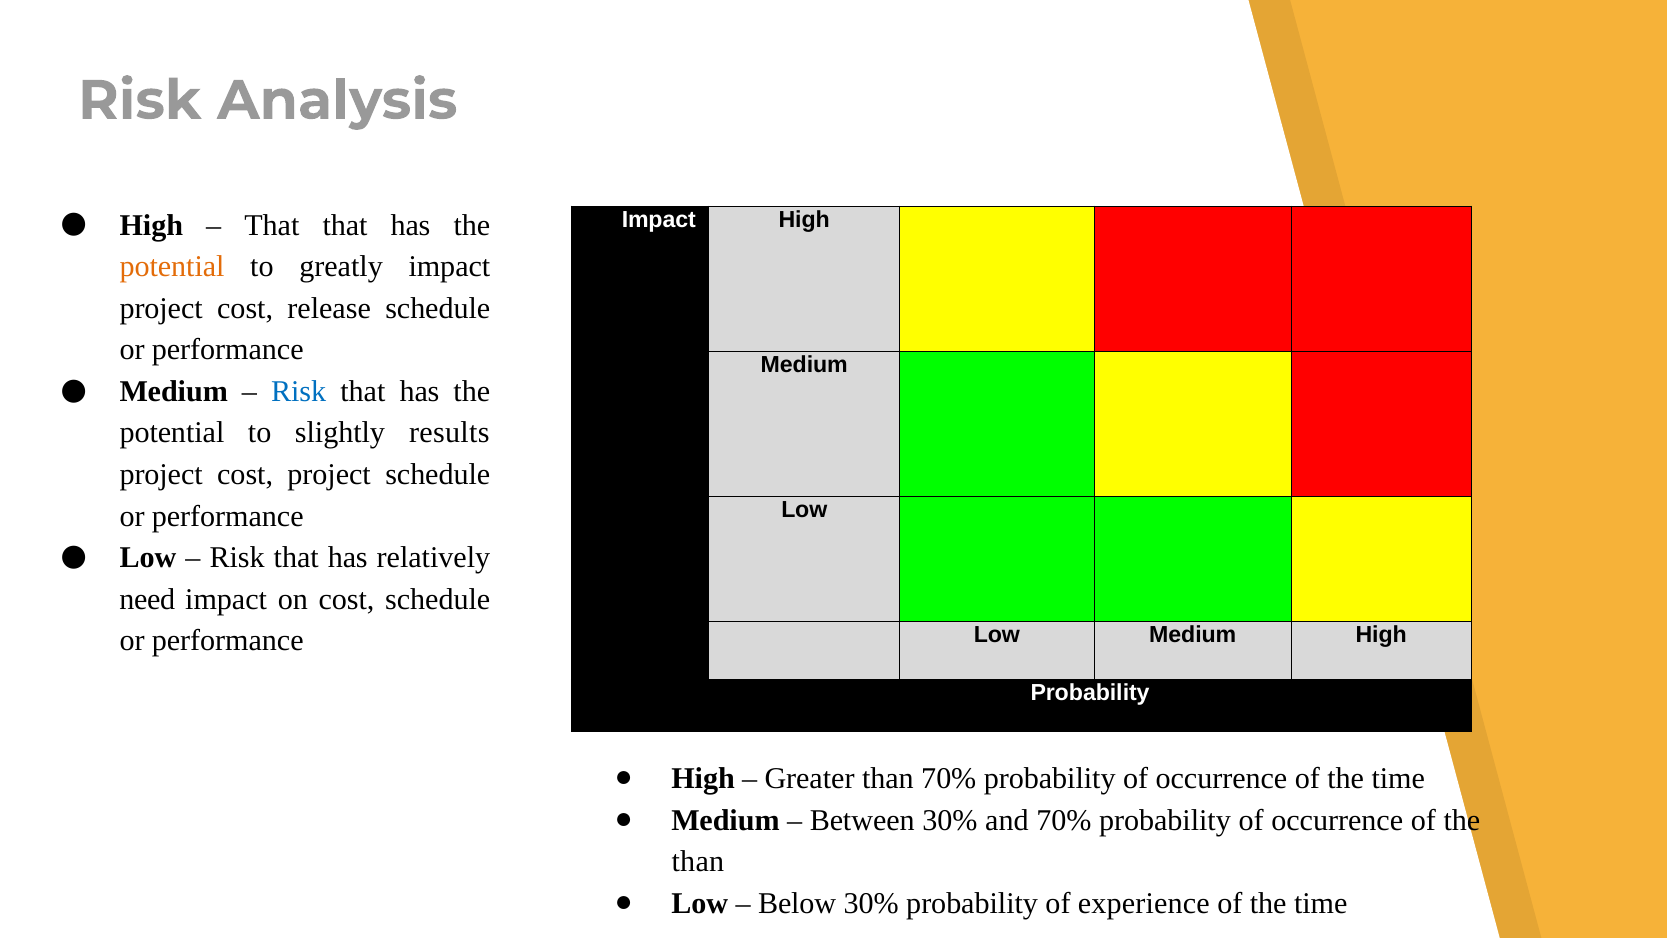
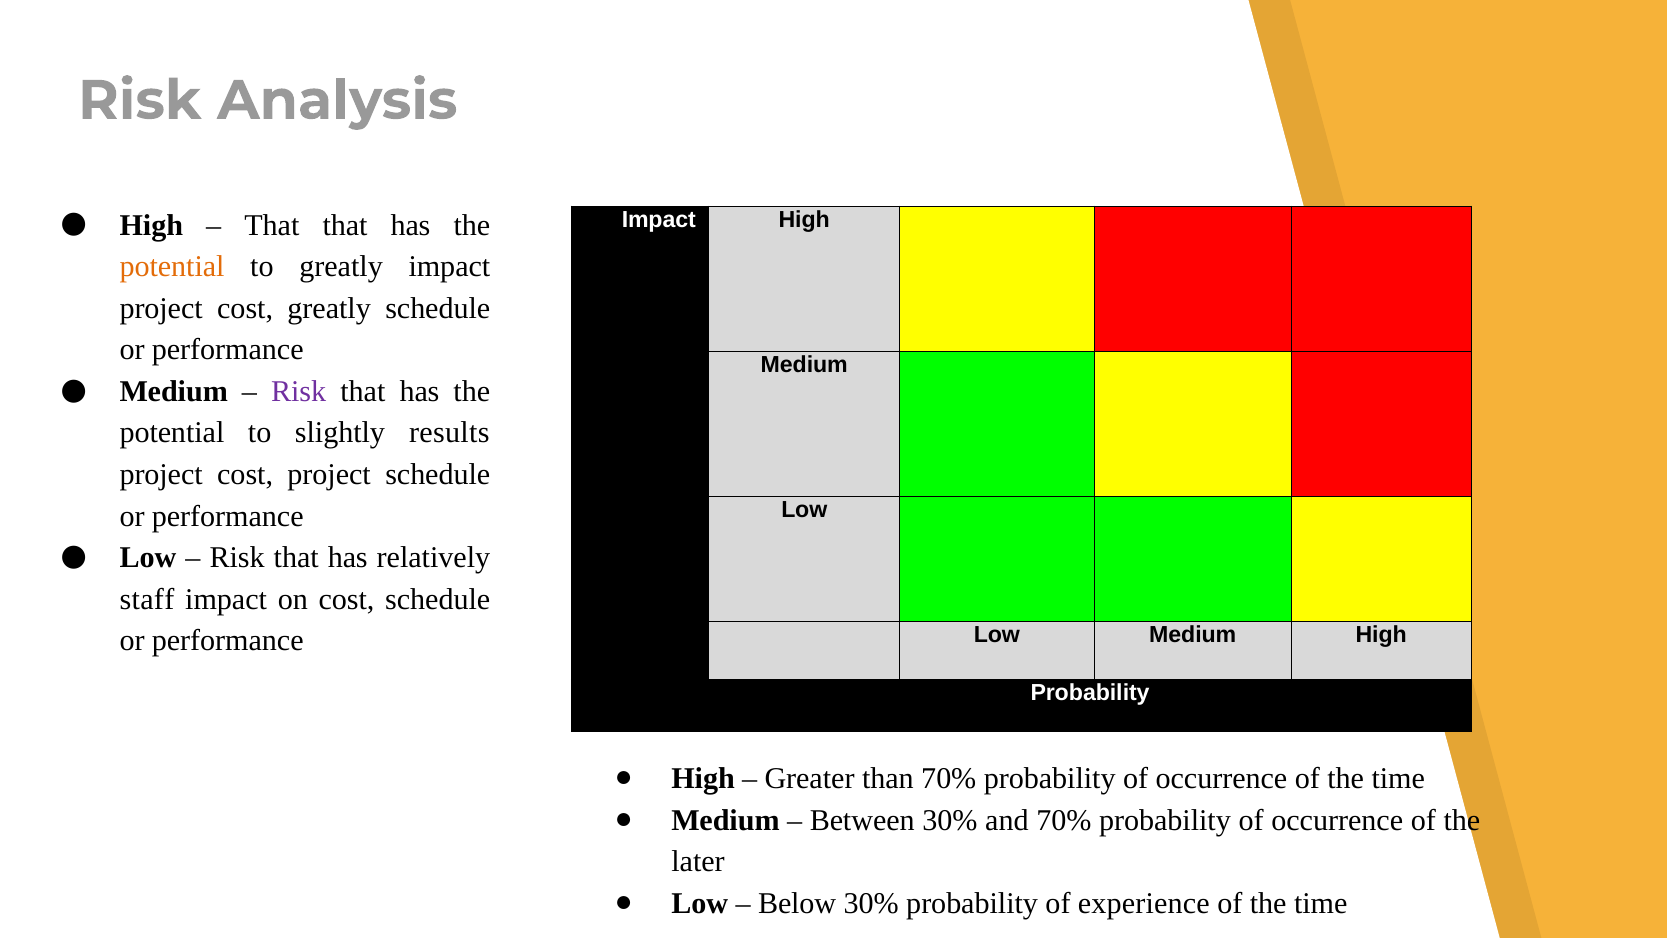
cost release: release -> greatly (329, 308)
Risk colour: blue -> purple (299, 391)
need: need -> staff (147, 599)
than: than -> later (698, 862)
